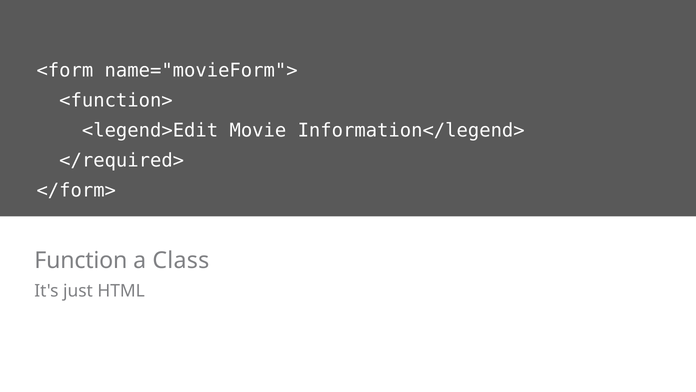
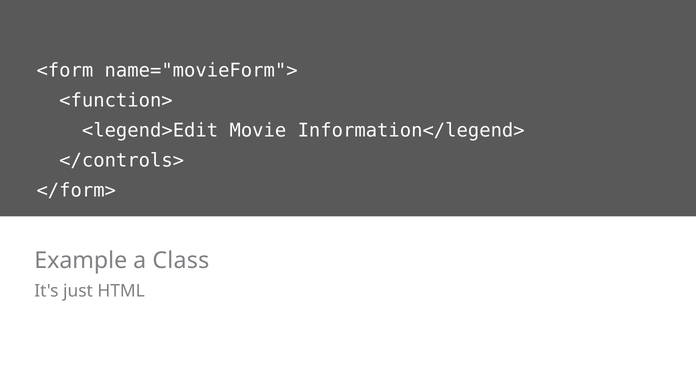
</required>: </required> -> </controls> (122, 160)
Function: Function -> Example (81, 260)
